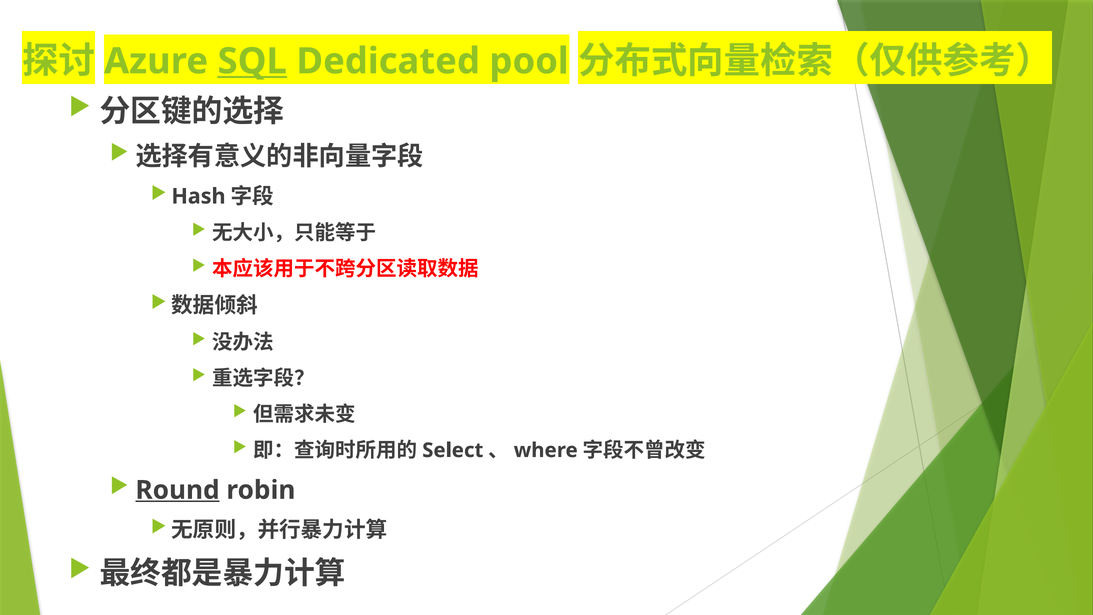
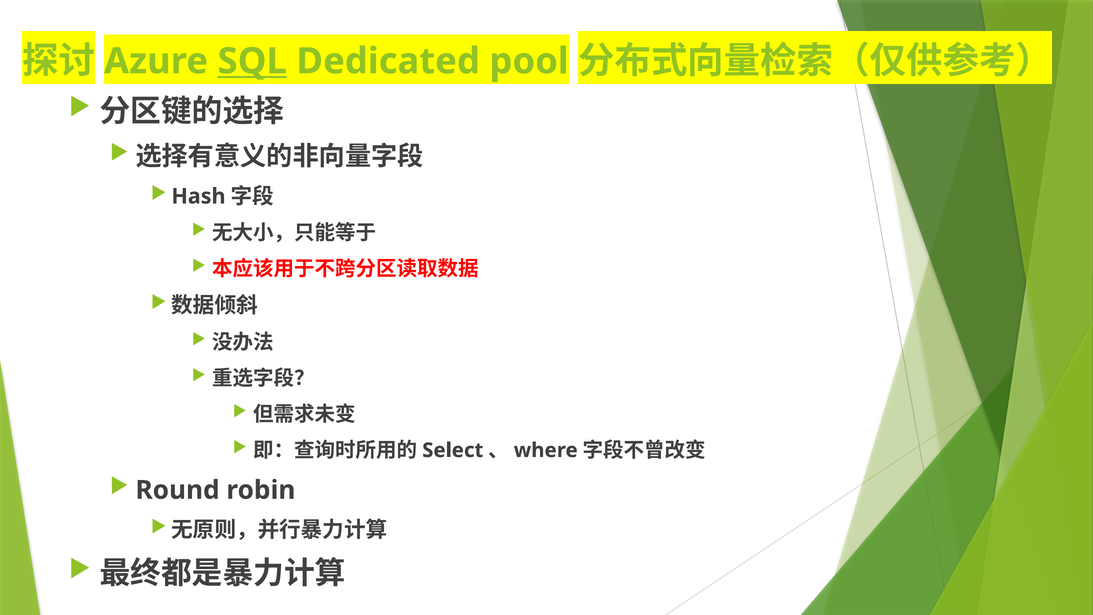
Round underline: present -> none (178, 490)
